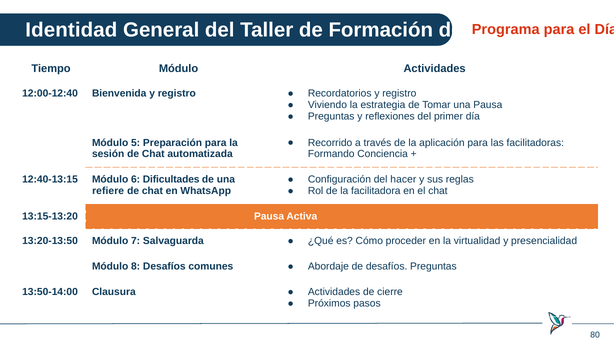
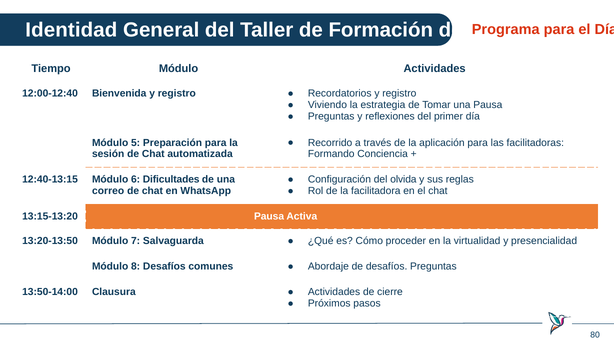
hacer: hacer -> olvida (403, 180)
refiere: refiere -> correo (108, 191)
